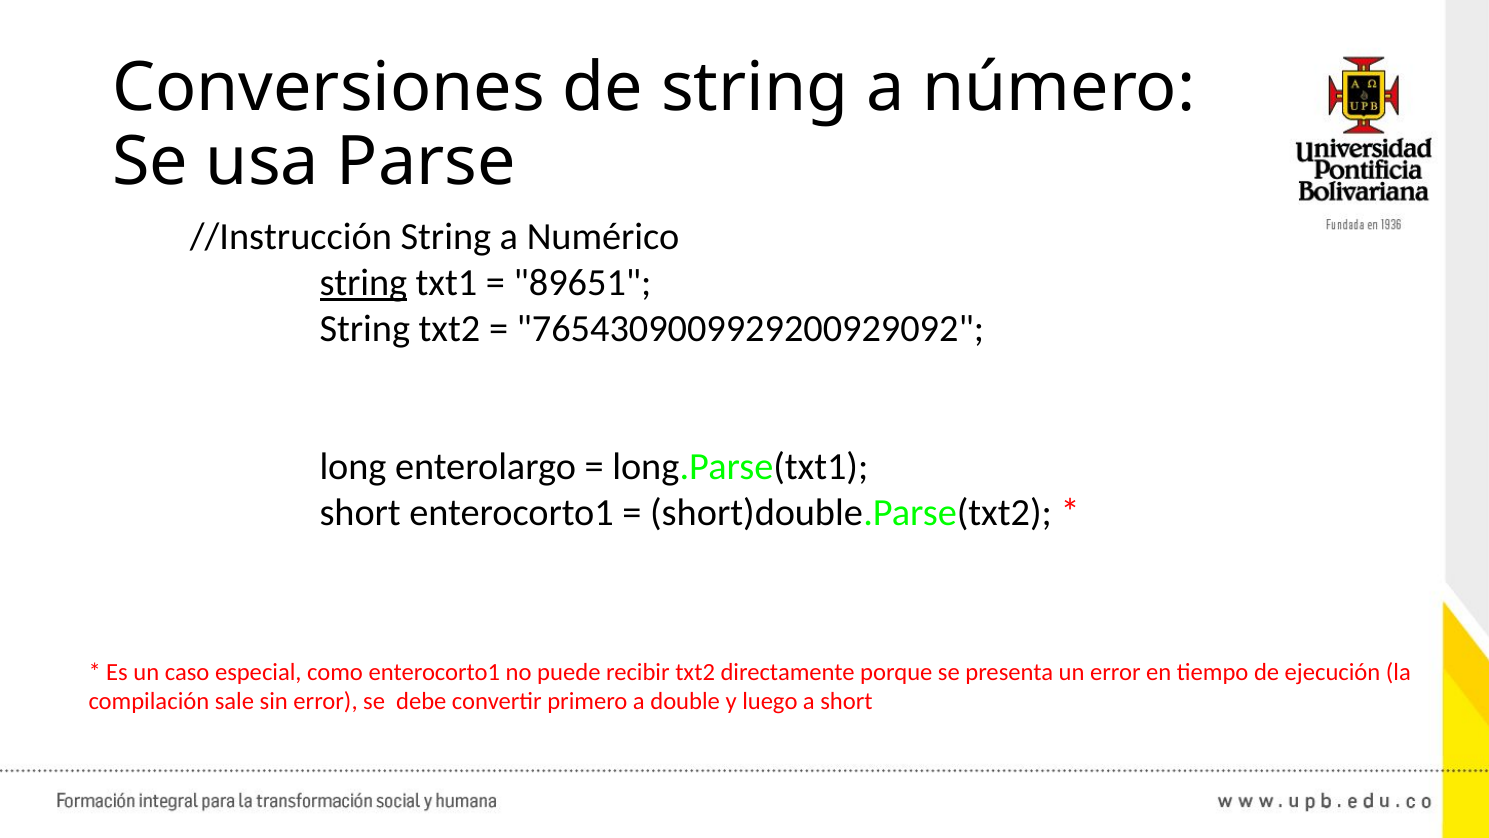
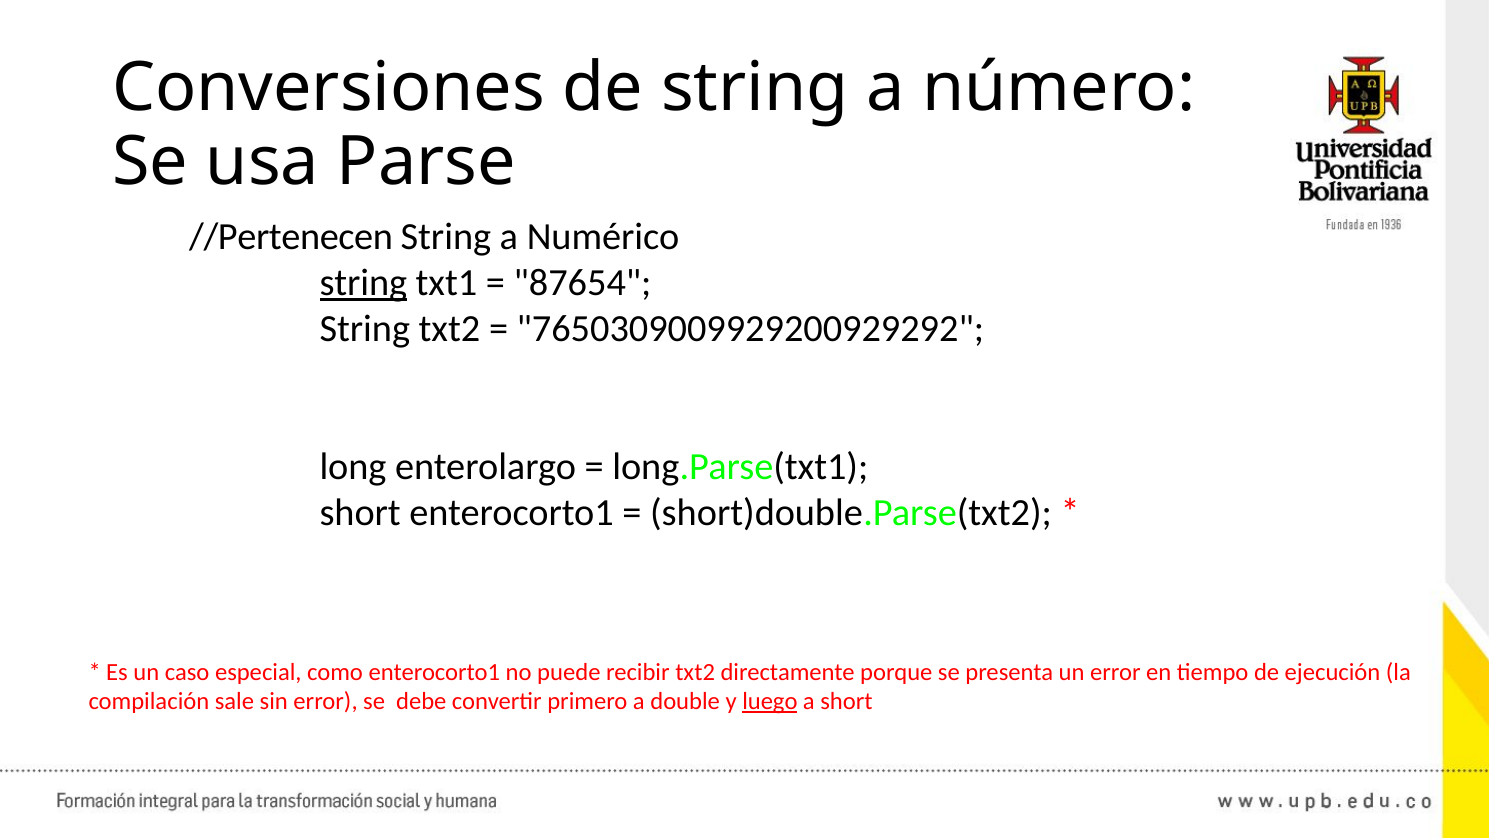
//Instrucción: //Instrucción -> //Pertenecen (291, 237)
89651: 89651 -> 87654 (583, 283)
7654309009929200929092: 7654309009929200929092 -> 7650309009929200929292 (750, 329)
luego underline: none -> present (770, 701)
